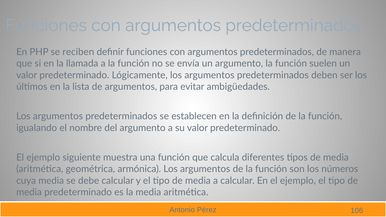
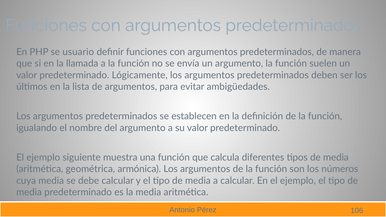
reciben: reciben -> usuario (78, 52)
